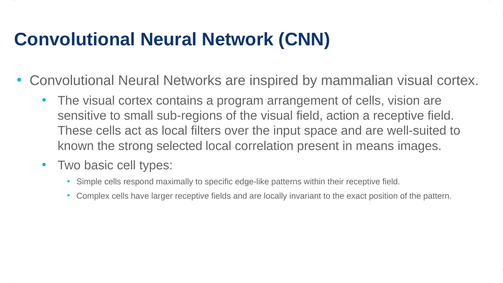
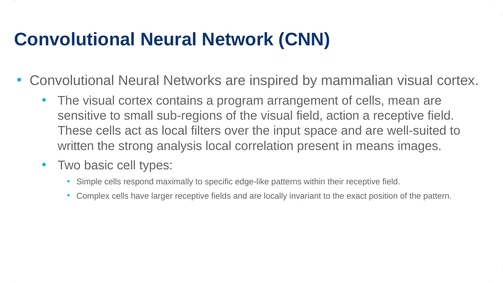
vision: vision -> mean (404, 101)
known: known -> written (76, 146)
selected: selected -> analysis (179, 146)
